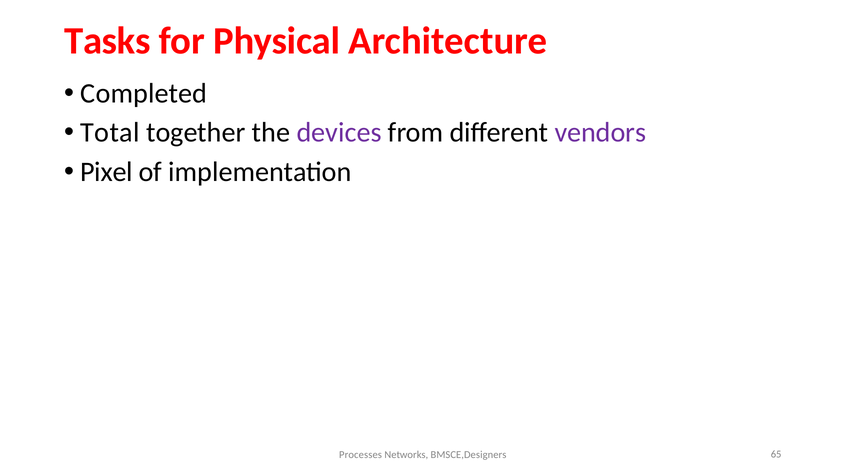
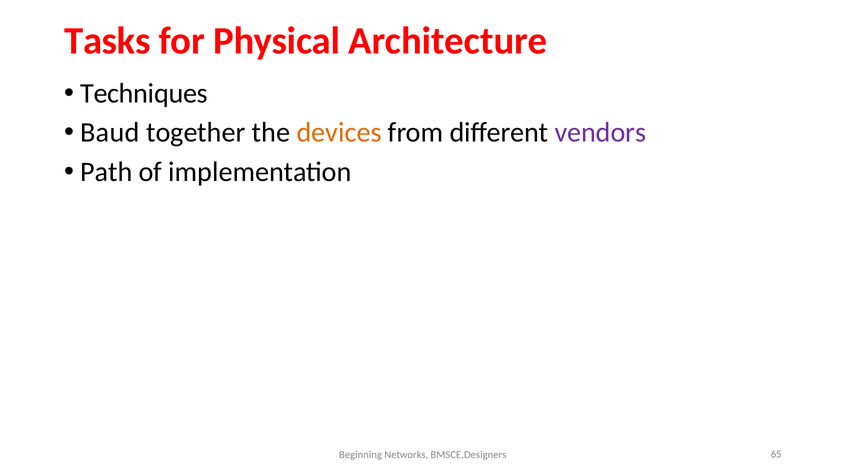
Completed: Completed -> Techniques (144, 93)
Total: Total -> Baud (110, 133)
devices colour: purple -> orange (339, 133)
Pixel: Pixel -> Path (106, 172)
Processes: Processes -> Beginning (361, 454)
